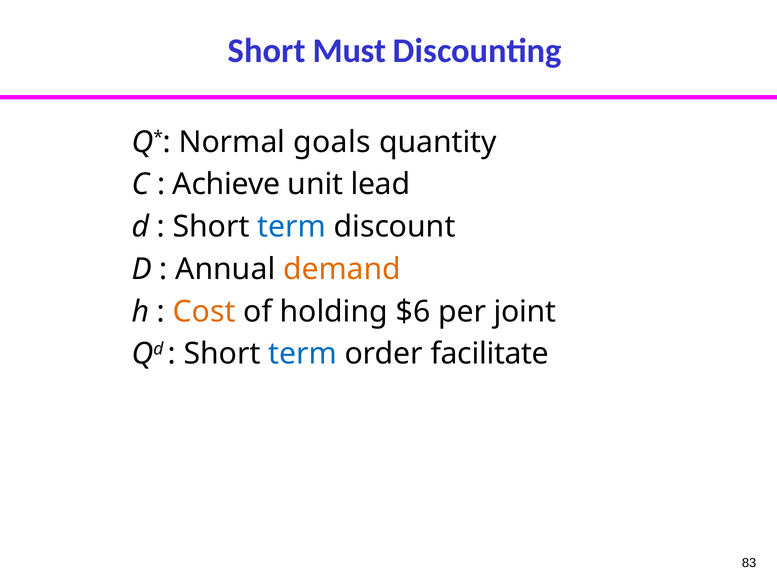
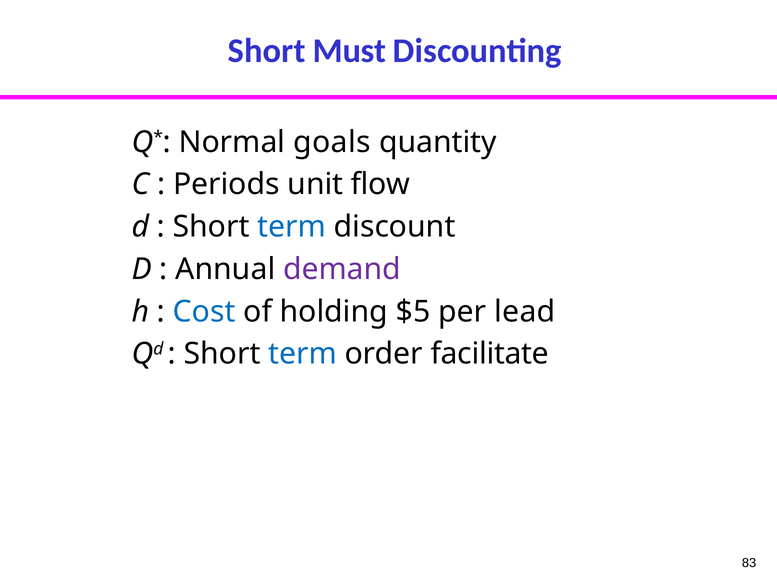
Achieve: Achieve -> Periods (226, 184)
lead: lead -> flow (380, 184)
demand colour: orange -> purple (342, 269)
Cost colour: orange -> blue (204, 311)
$6: $6 -> $5 (413, 311)
joint: joint -> lead (525, 311)
